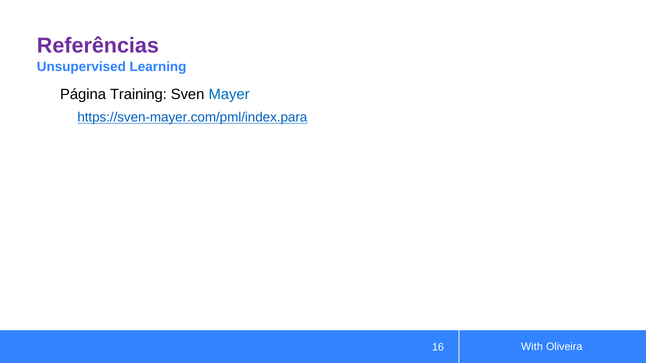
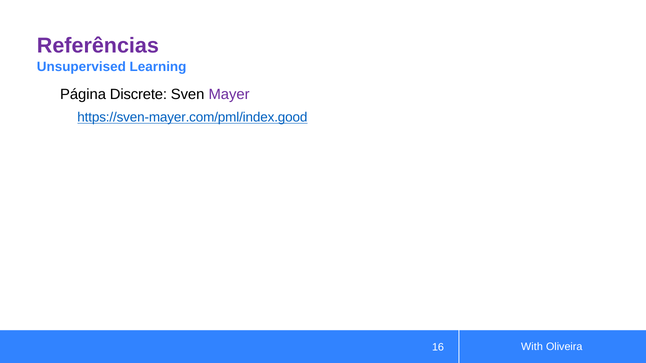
Training: Training -> Discrete (138, 95)
Mayer colour: blue -> purple (229, 95)
https://sven-mayer.com/pml/index.para: https://sven-mayer.com/pml/index.para -> https://sven-mayer.com/pml/index.good (192, 117)
